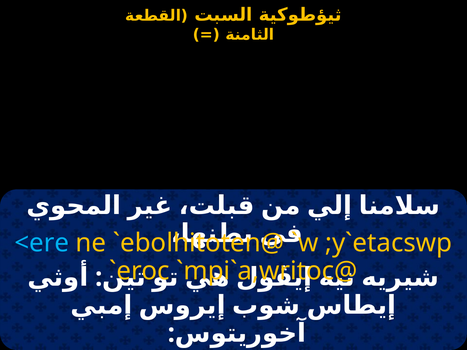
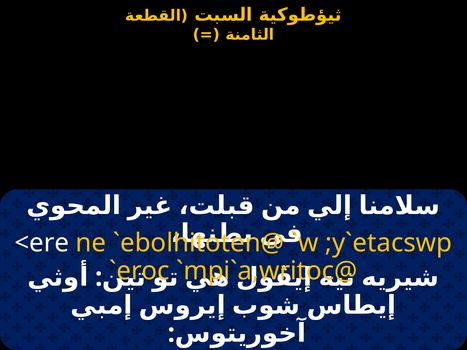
<ere colour: light blue -> white (42, 243)
